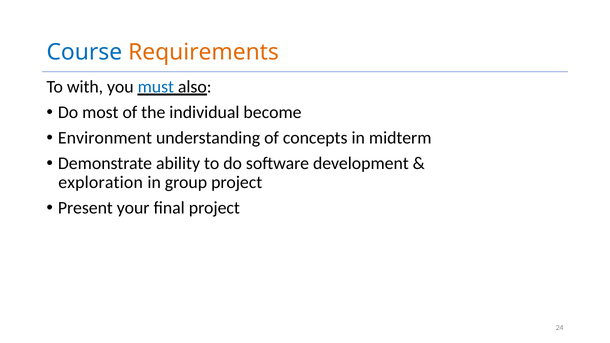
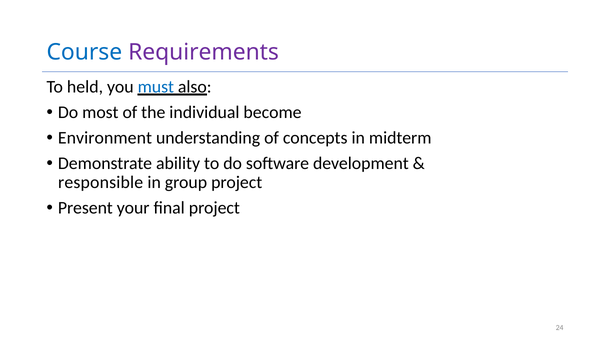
Requirements colour: orange -> purple (204, 52)
with: with -> held (85, 87)
exploration: exploration -> responsible (101, 183)
